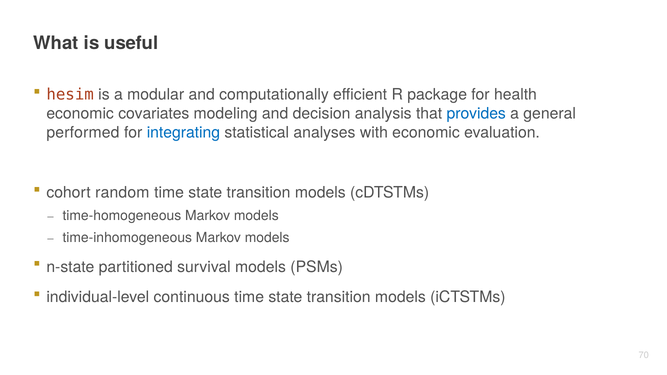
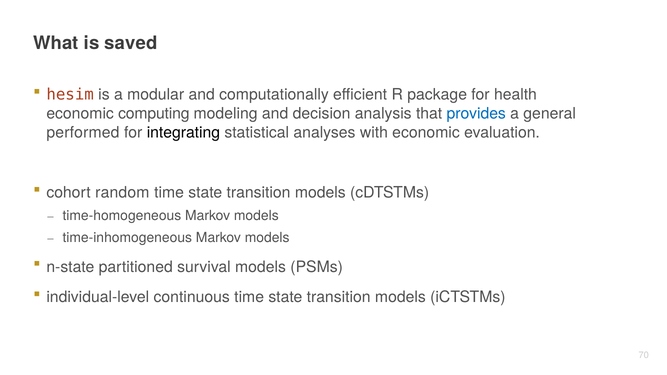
useful: useful -> saved (131, 43)
covariates: covariates -> computing (154, 113)
integrating colour: blue -> black (183, 132)
